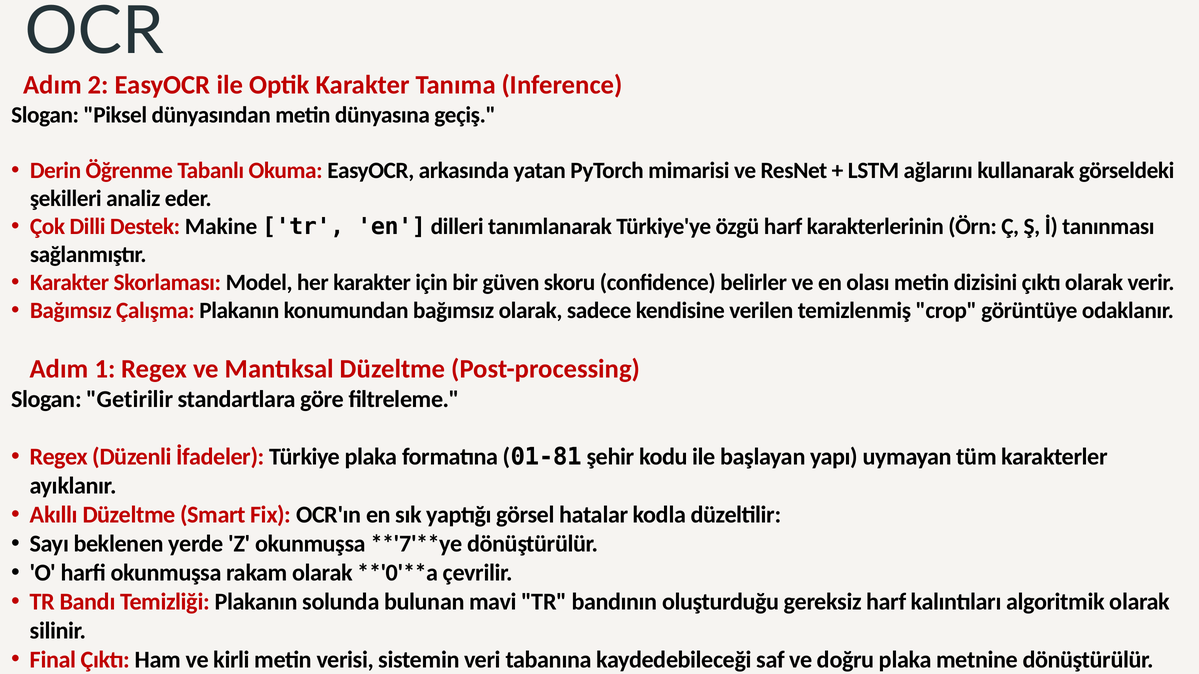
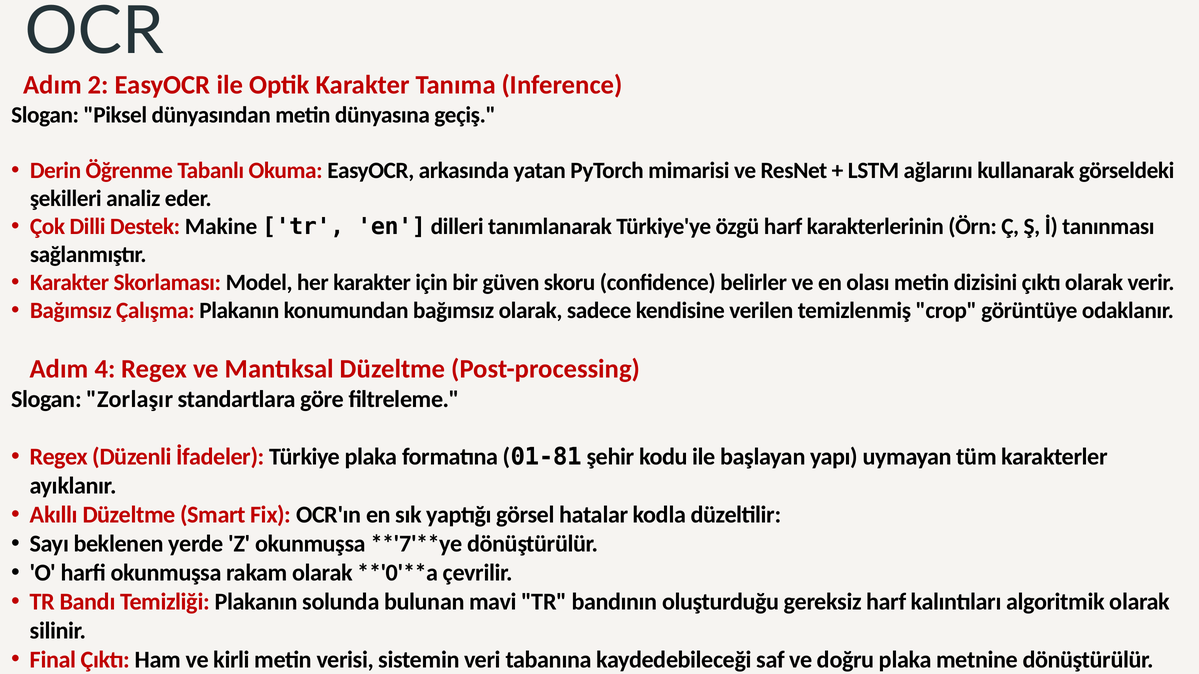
1: 1 -> 4 (105, 369)
Getirilir: Getirilir -> Zorlaşır (130, 399)
